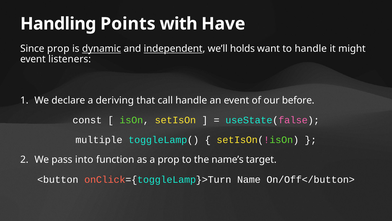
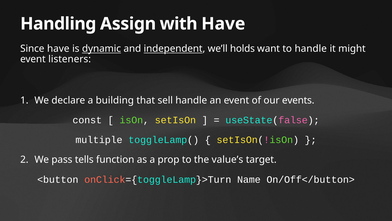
Points: Points -> Assign (128, 24)
Since prop: prop -> have (58, 48)
deriving: deriving -> building (115, 100)
call: call -> sell (165, 100)
before: before -> events (298, 100)
into: into -> tells (84, 159)
name’s: name’s -> value’s (227, 159)
